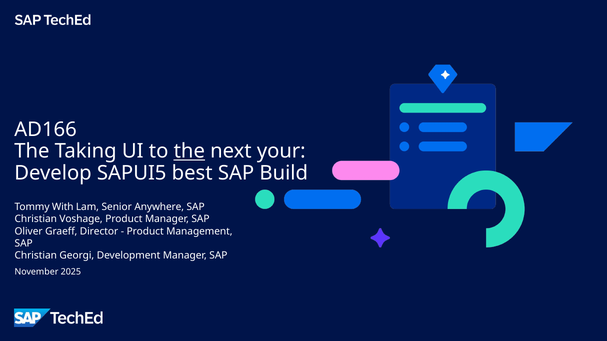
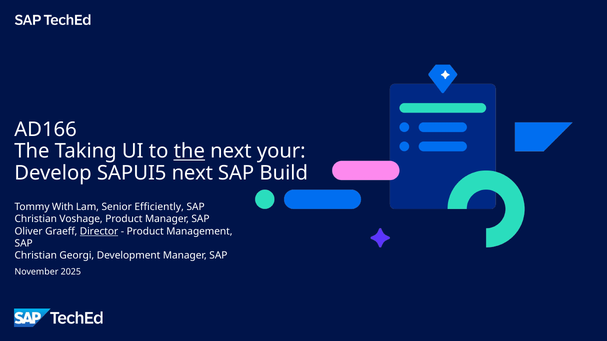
SAPUI5 best: best -> next (192, 173)
Anywhere: Anywhere -> Efficiently (159, 207)
Director underline: none -> present (99, 231)
